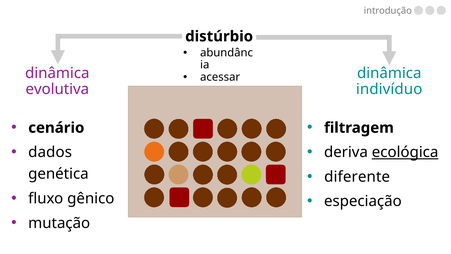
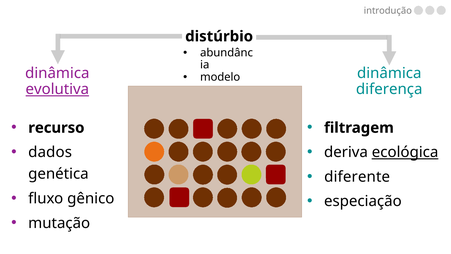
acessar: acessar -> modelo (220, 77)
evolutiva underline: none -> present (57, 89)
indivíduo: indivíduo -> diferença (389, 89)
cenário: cenário -> recurso (56, 128)
